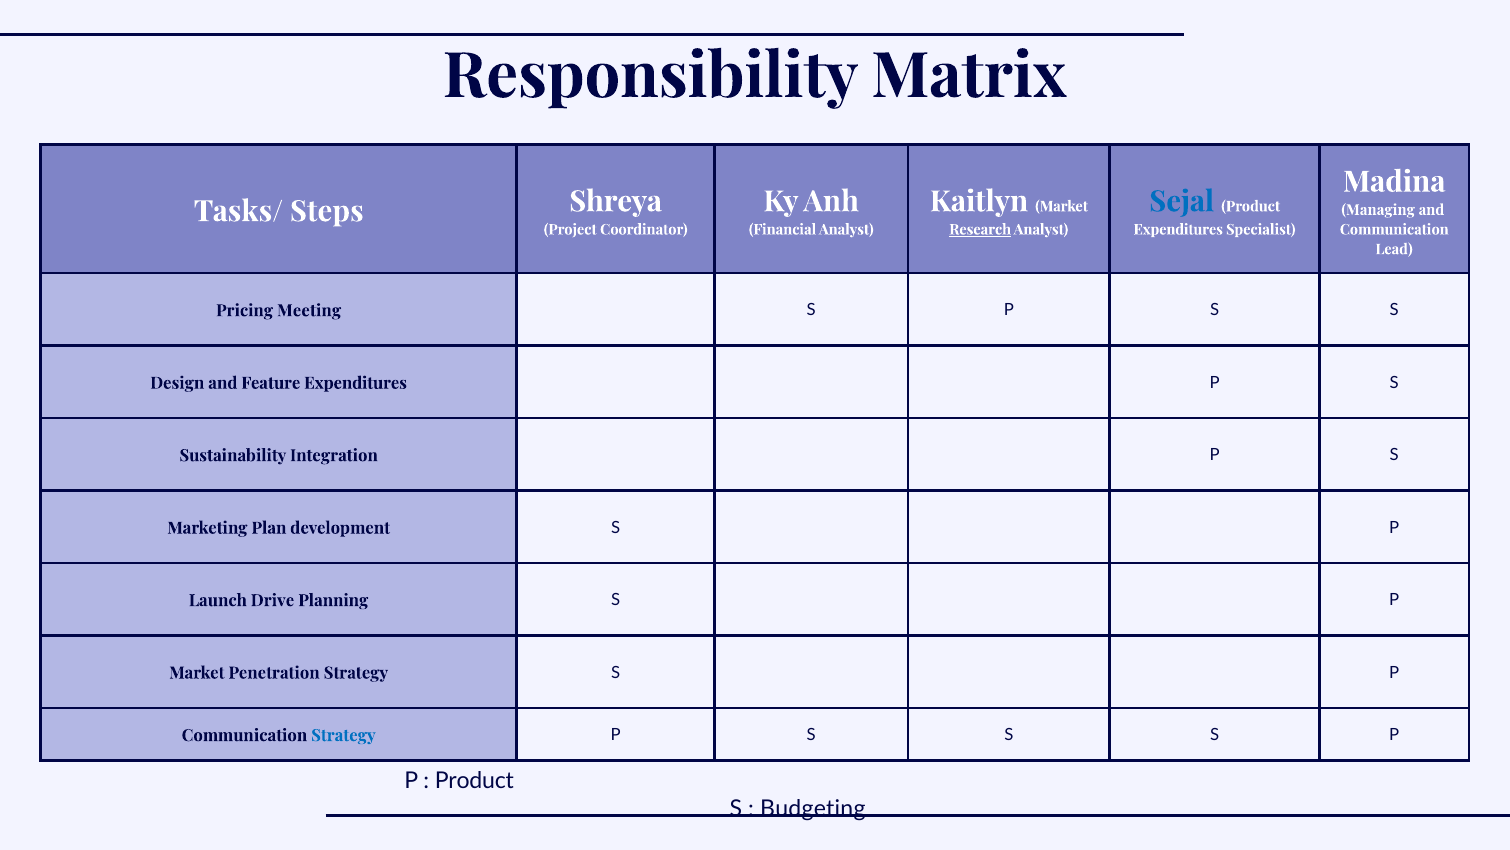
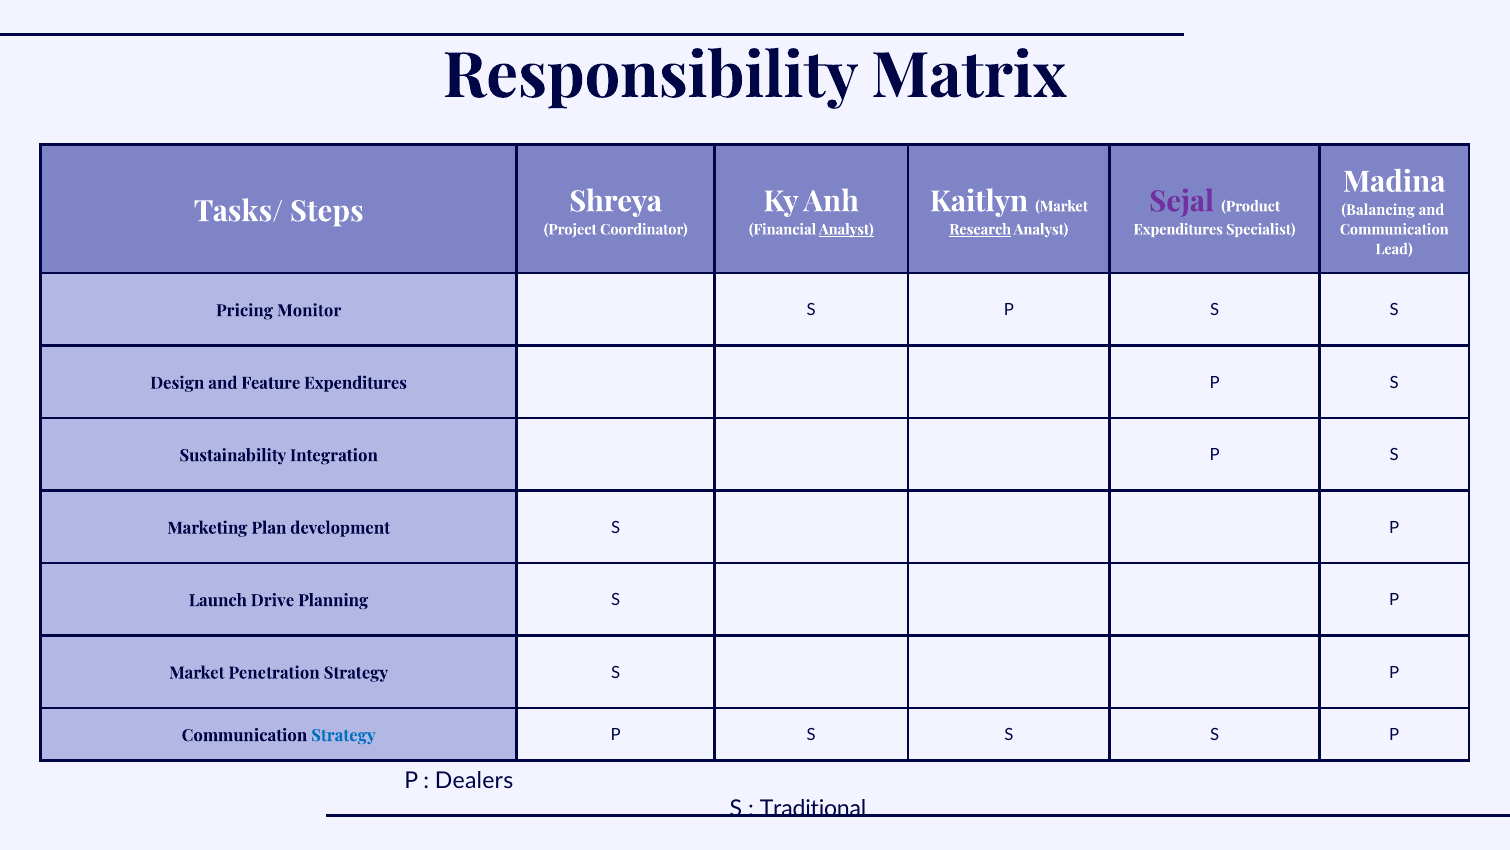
Sejal colour: blue -> purple (1182, 201)
Managing: Managing -> Balancing (1378, 210)
Analyst underline: none -> present (846, 230)
Meeting: Meeting -> Monitor (309, 310)
Product: Product -> Dealers (474, 781)
Budgeting: Budgeting -> Traditional (813, 808)
